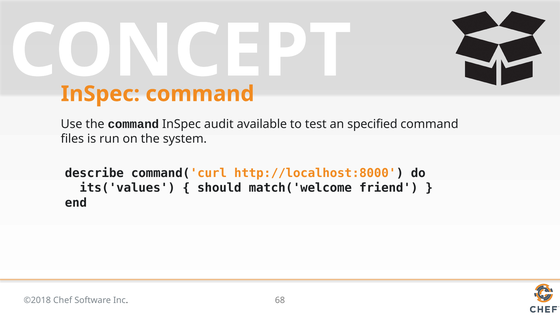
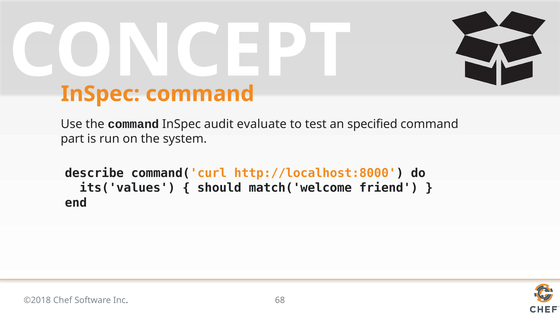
available: available -> evaluate (262, 124)
files: files -> part (72, 139)
